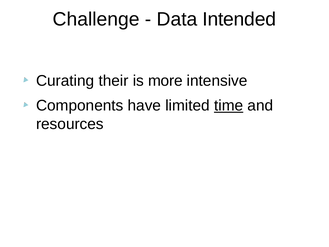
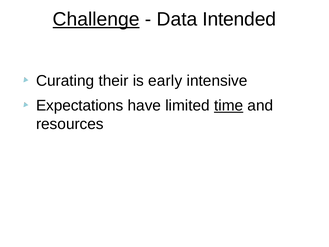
Challenge underline: none -> present (96, 19)
more: more -> early (165, 81)
Components: Components -> Expectations (80, 106)
